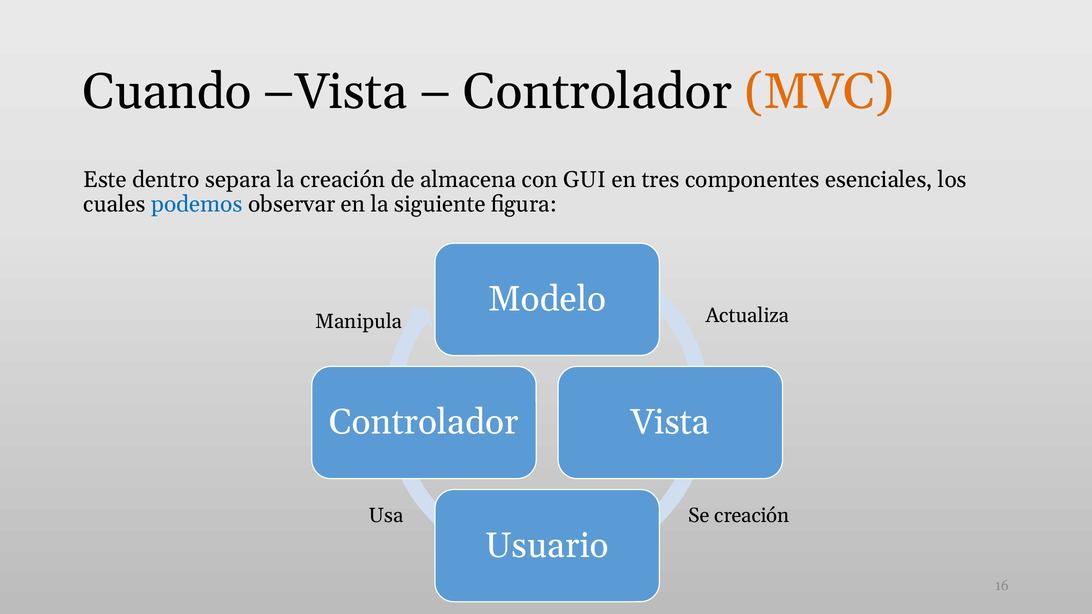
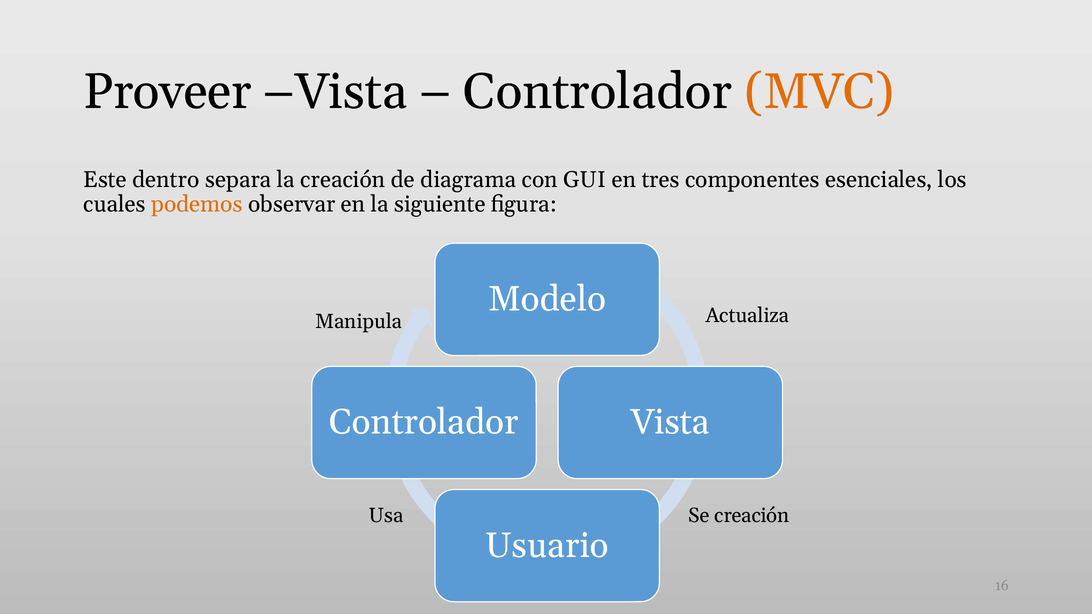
Cuando: Cuando -> Proveer (167, 92)
almacena: almacena -> diagrama (468, 180)
podemos colour: blue -> orange (197, 204)
